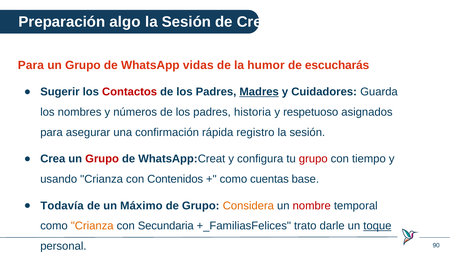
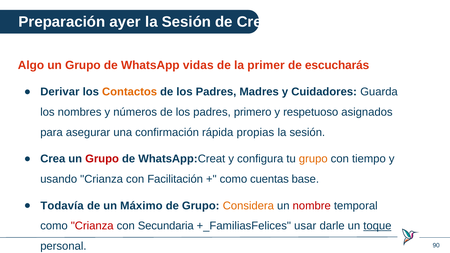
algo: algo -> ayer (125, 22)
Para: Para -> Algo (31, 65)
humor: humor -> primer (266, 65)
Sugerir: Sugerir -> Derivar (60, 92)
Contactos colour: red -> orange (130, 92)
Madres underline: present -> none (259, 92)
historia: historia -> primero (253, 112)
registro: registro -> propias (255, 132)
grupo colour: red -> orange (313, 159)
Contenidos: Contenidos -> Facilitación (175, 179)
Crianza colour: orange -> red (92, 226)
trato: trato -> usar (305, 226)
